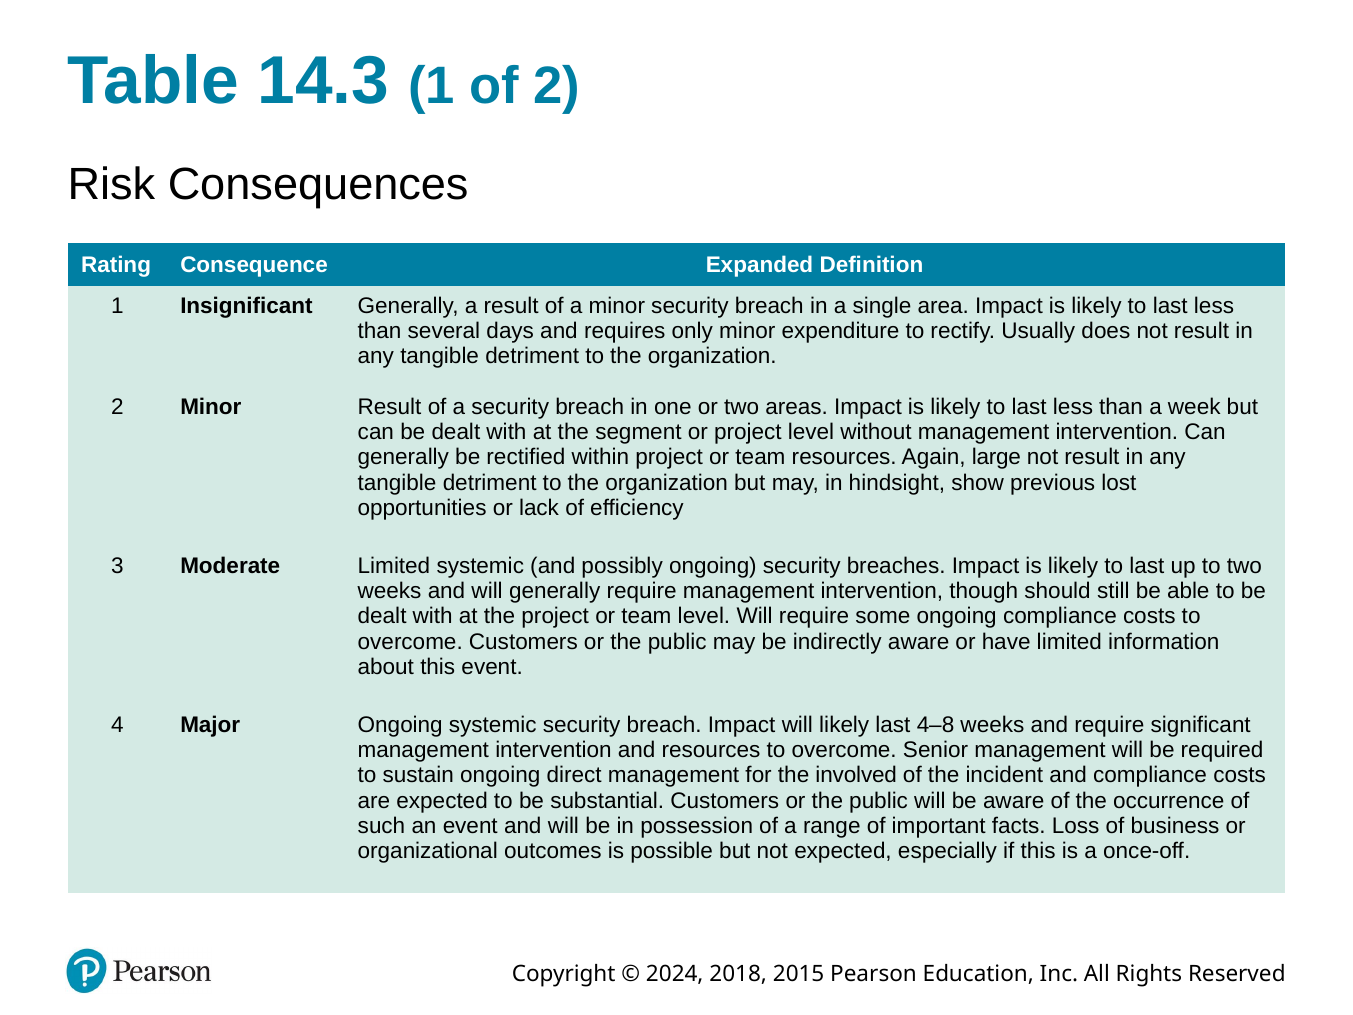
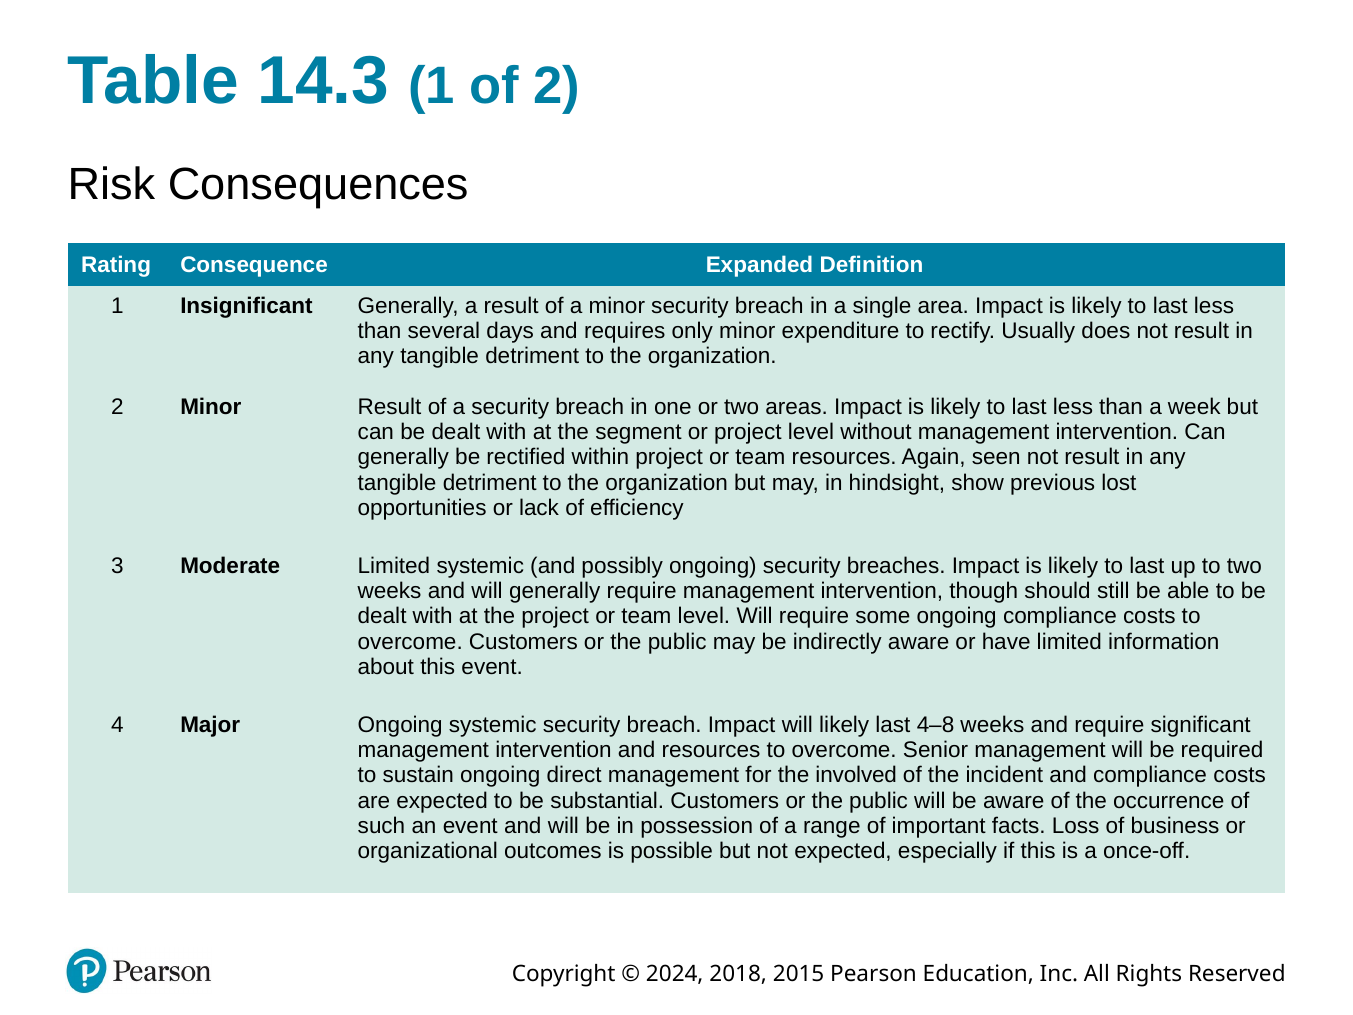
large: large -> seen (996, 457)
